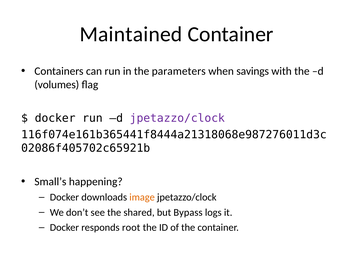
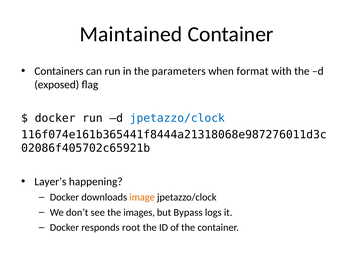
savings: savings -> format (253, 71)
volumes: volumes -> exposed (57, 85)
jpetazzo/clock colour: purple -> blue (177, 118)
Small’s: Small’s -> Layer’s (50, 181)
shared: shared -> images (139, 212)
